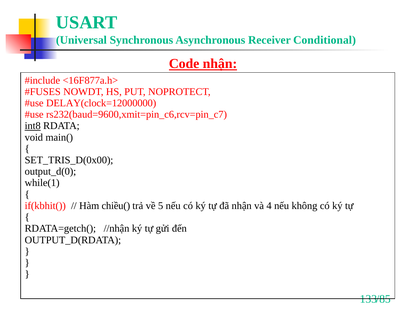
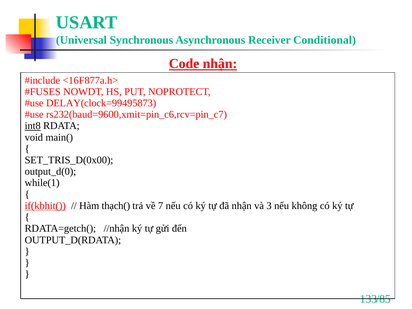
DELAY(clock=12000000: DELAY(clock=12000000 -> DELAY(clock=99495873 (101, 103)
if(kbhit( underline: none -> present (45, 206)
chiều(: chiều( -> thạch( (116, 206)
5: 5 -> 7 (161, 206)
4: 4 -> 3 (269, 206)
